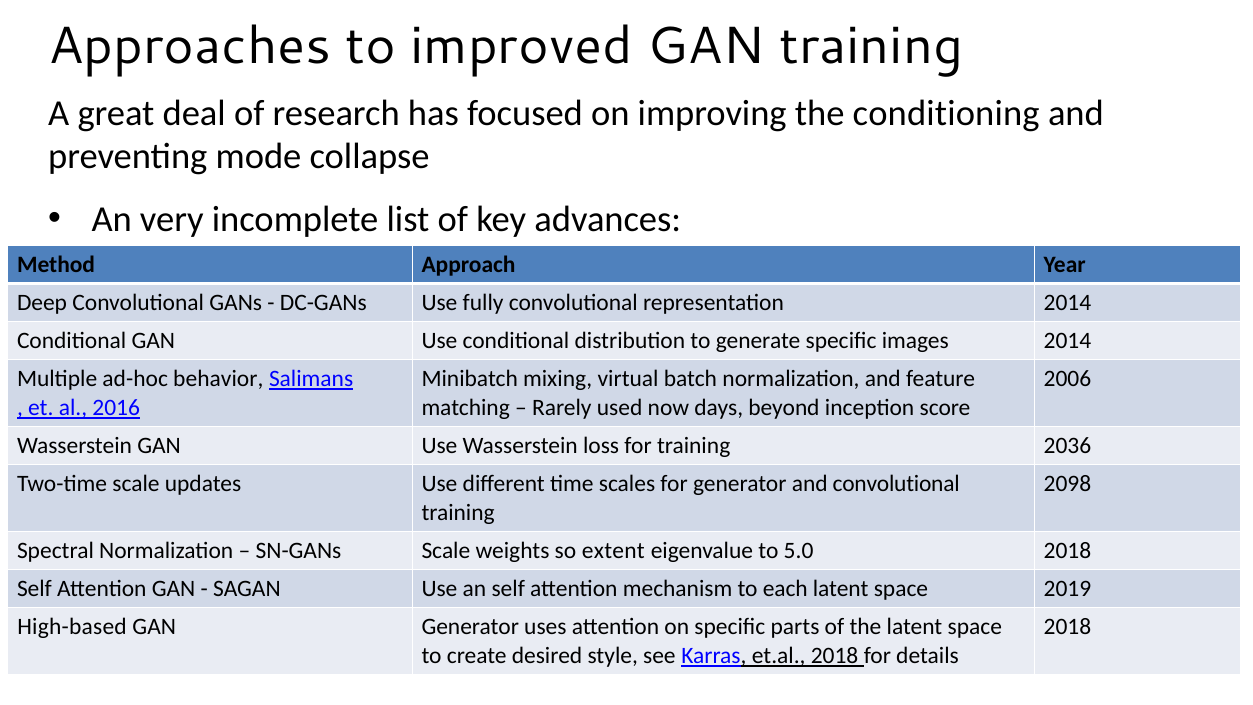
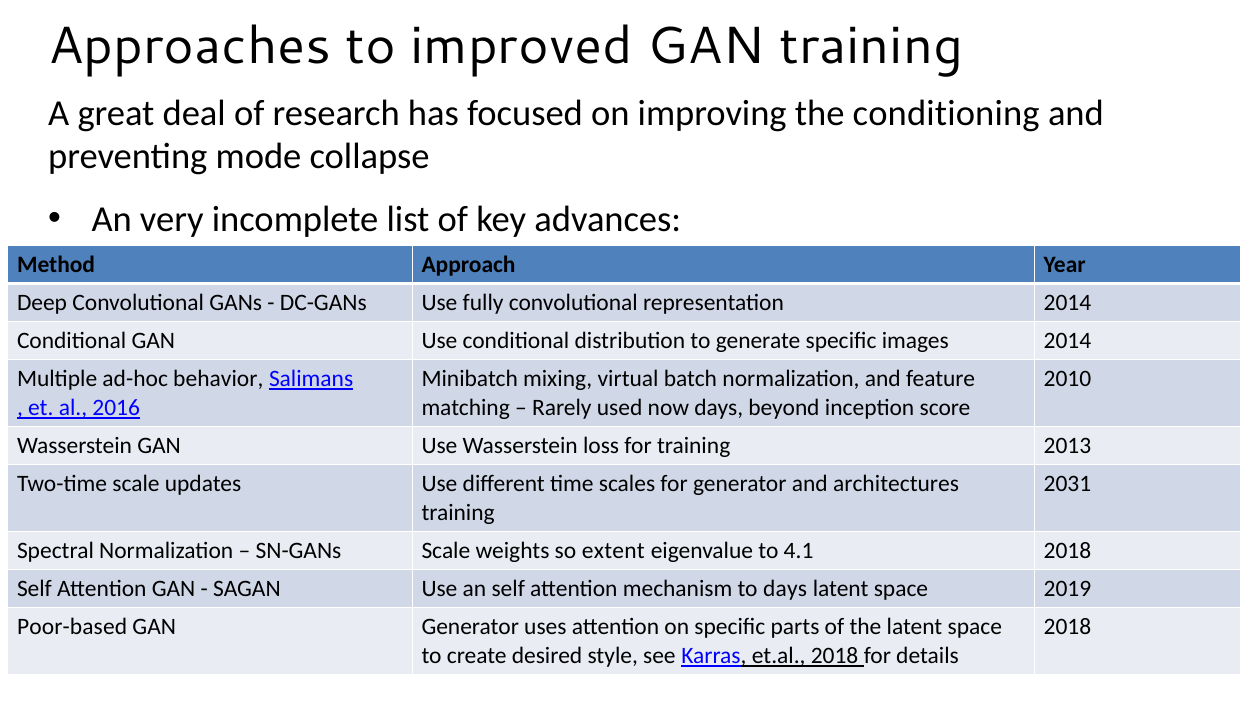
2006: 2006 -> 2010 (1067, 379)
2036: 2036 -> 2013 (1067, 446)
and convolutional: convolutional -> architectures (896, 484)
2098: 2098 -> 2031 (1067, 484)
5.0: 5.0 -> 4.1 (799, 551)
to each: each -> days (785, 589)
High-based: High-based -> Poor-based (72, 627)
